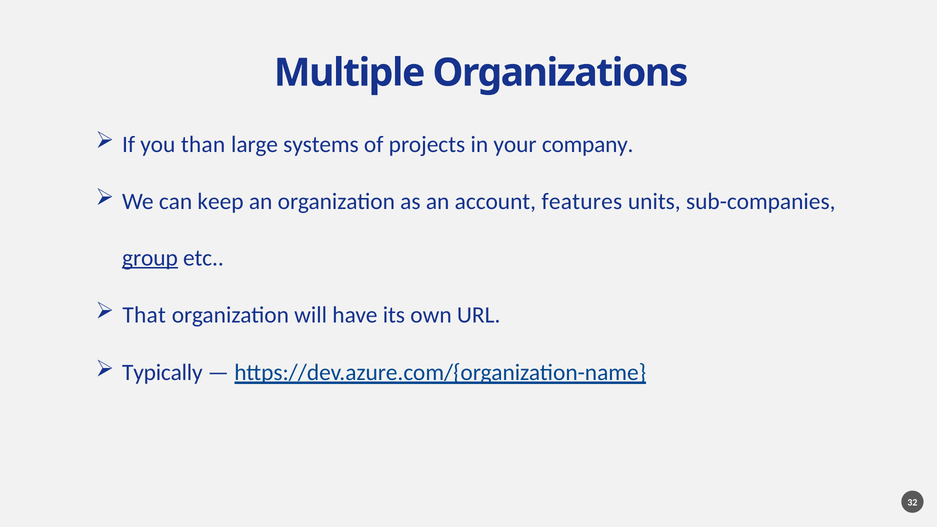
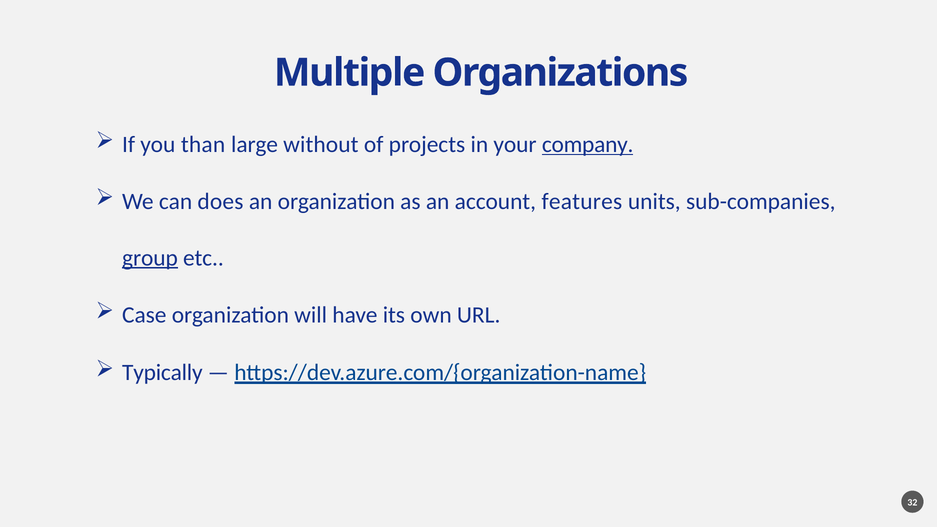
systems: systems -> without (321, 144)
company underline: none -> present (588, 144)
keep: keep -> does (220, 202)
That: That -> Case (144, 315)
